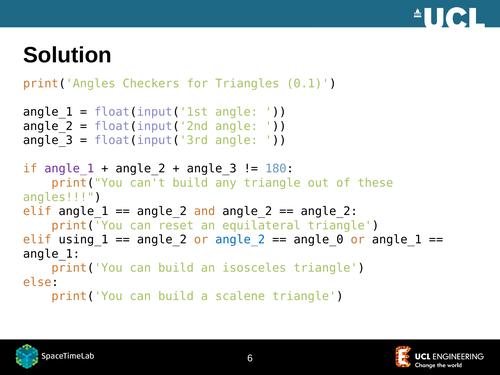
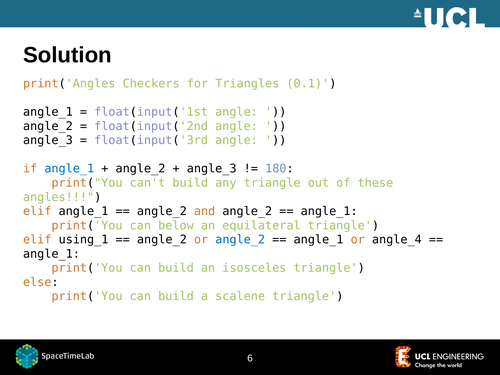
angle_1 colour: purple -> blue (69, 169)
angle_2: angle_2 -> angle_1 (329, 211)
reset: reset -> below (176, 225)
angle_0: angle_0 -> angle_1 (319, 240)
or angle_1: angle_1 -> angle_4 (397, 240)
